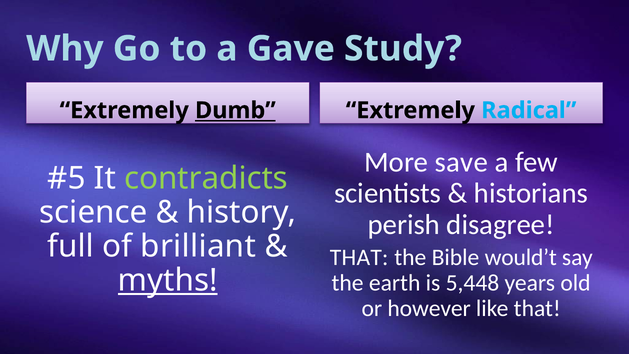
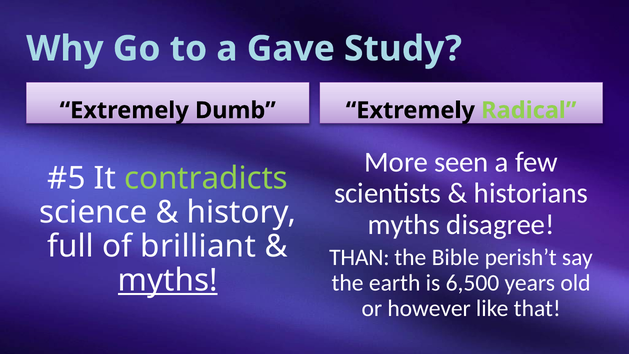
Dumb underline: present -> none (235, 110)
Radical colour: light blue -> light green (529, 110)
save: save -> seen (462, 162)
perish: perish -> myths (404, 224)
THAT: THAT -> THAN (359, 258)
would’t: would’t -> perish’t (521, 258)
5,448: 5,448 -> 6,500 (472, 283)
